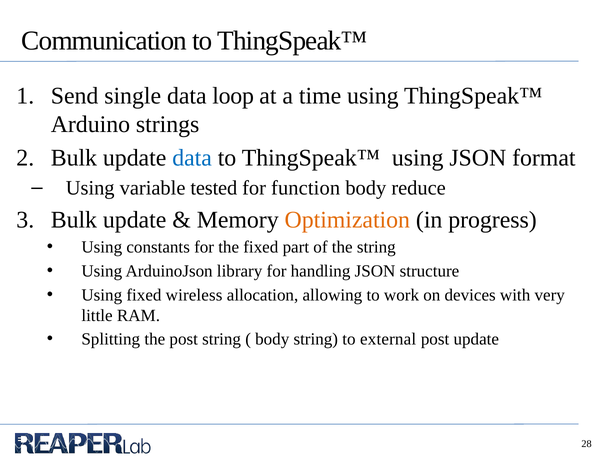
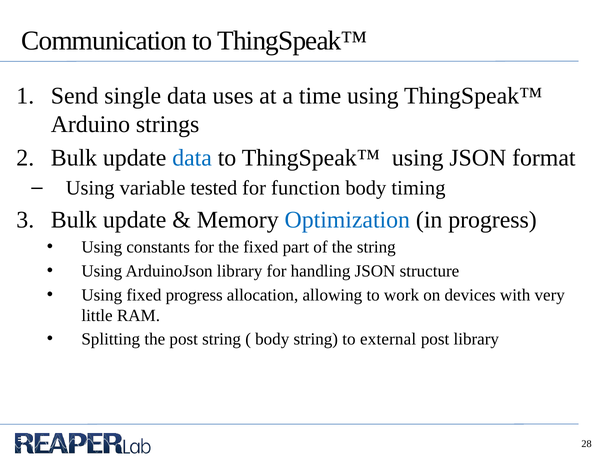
loop: loop -> uses (233, 96)
reduce: reduce -> timing (418, 188)
Optimization colour: orange -> blue (347, 220)
fixed wireless: wireless -> progress (194, 295)
post update: update -> library (476, 339)
